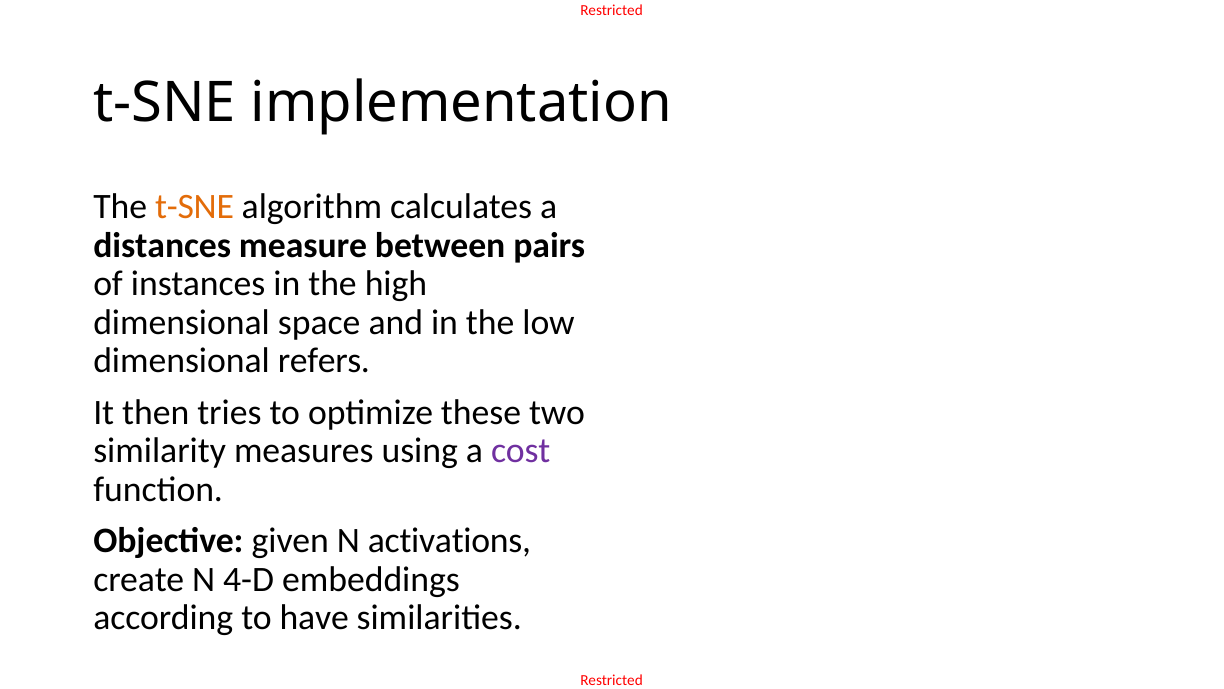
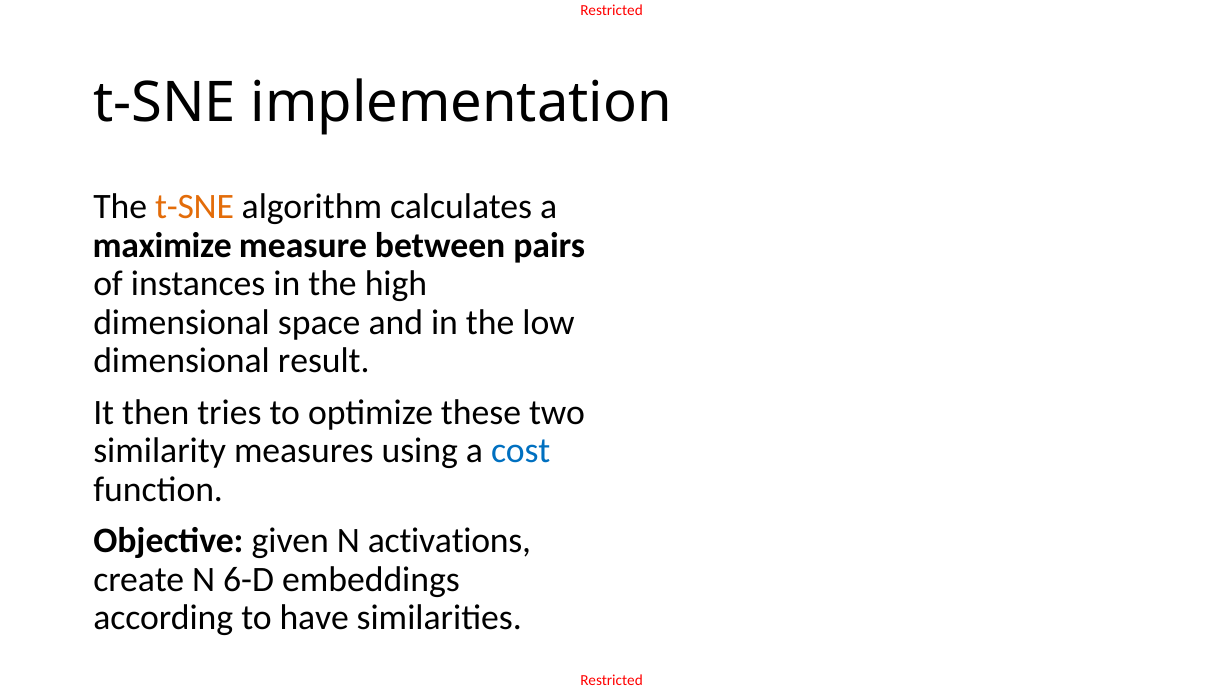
distances: distances -> maximize (162, 245)
refers: refers -> result (324, 361)
cost colour: purple -> blue (521, 451)
4-D: 4-D -> 6-D (249, 579)
